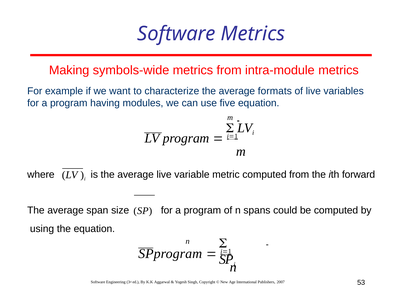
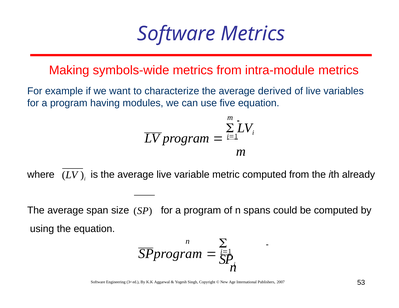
formats: formats -> derived (275, 91)
forward: forward -> already (359, 175)
